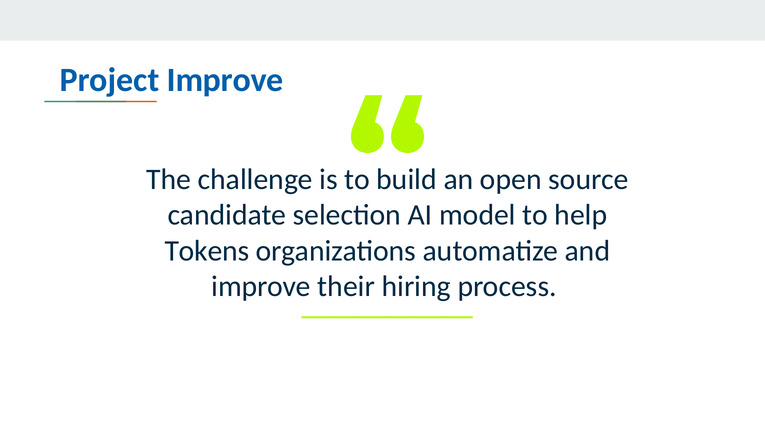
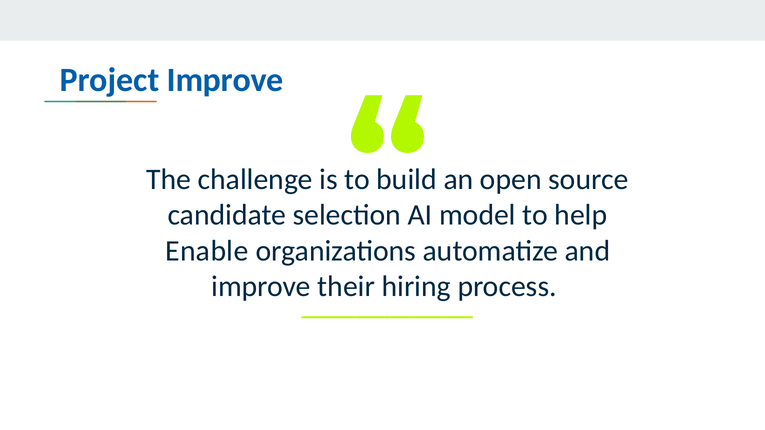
Tokens: Tokens -> Enable (207, 251)
